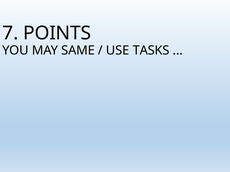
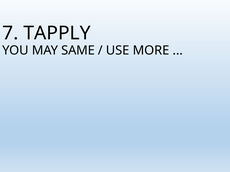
POINTS: POINTS -> TAPPLY (57, 33)
TASKS: TASKS -> MORE (151, 51)
